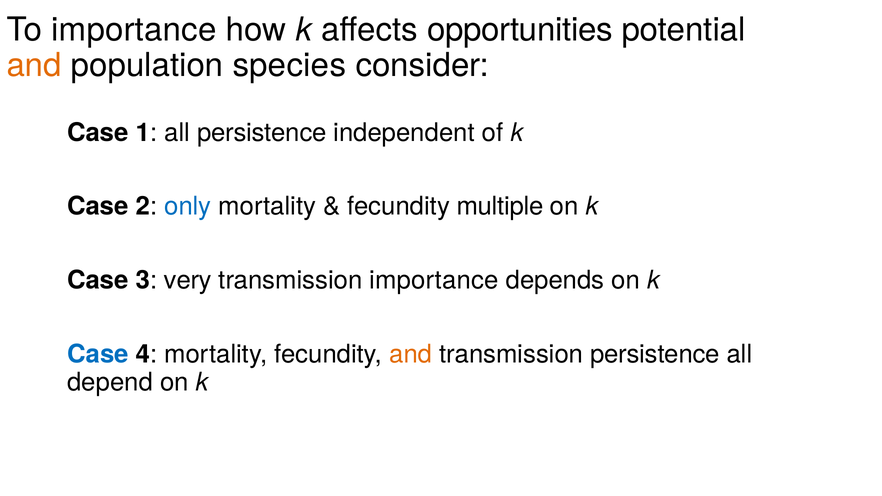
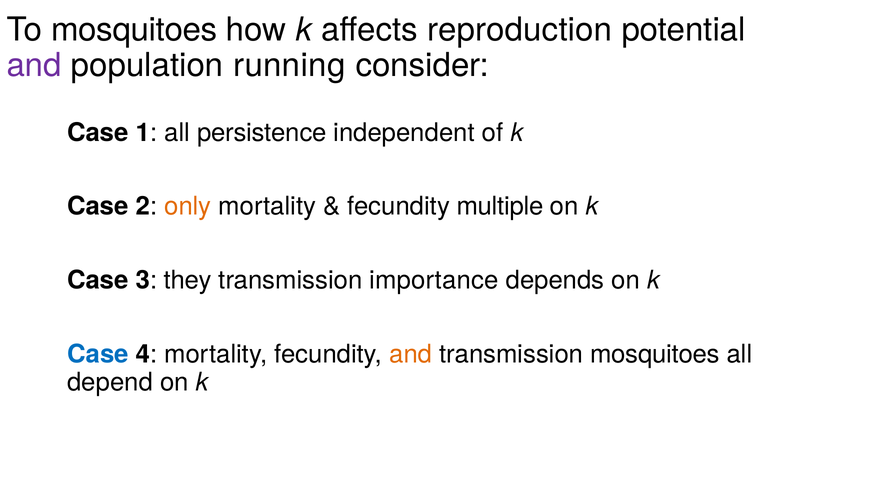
To importance: importance -> mosquitoes (134, 30)
opportunities: opportunities -> reproduction (520, 30)
and colour: orange -> purple (34, 65)
species: species -> running (289, 65)
only colour: blue -> orange (188, 207)
very: very -> they (188, 280)
transmission persistence: persistence -> mosquitoes (655, 354)
